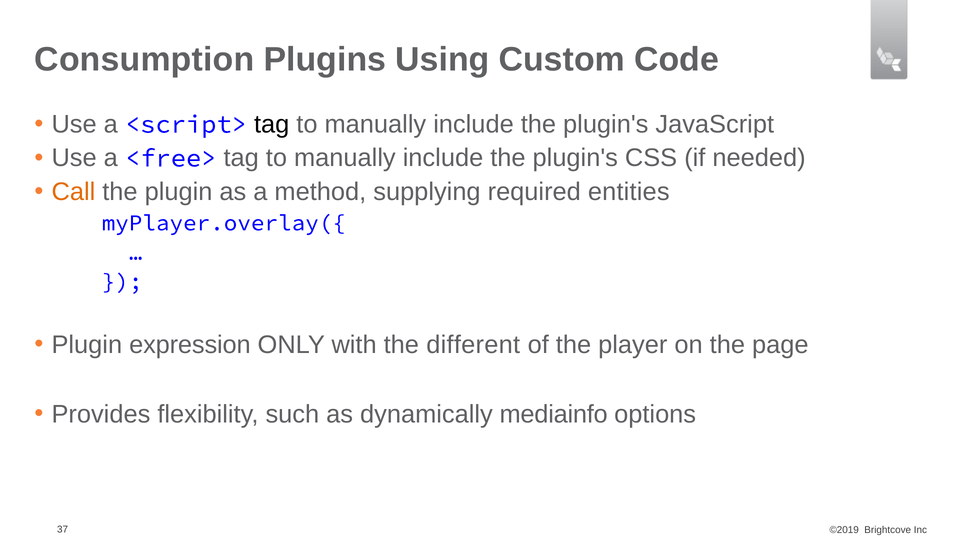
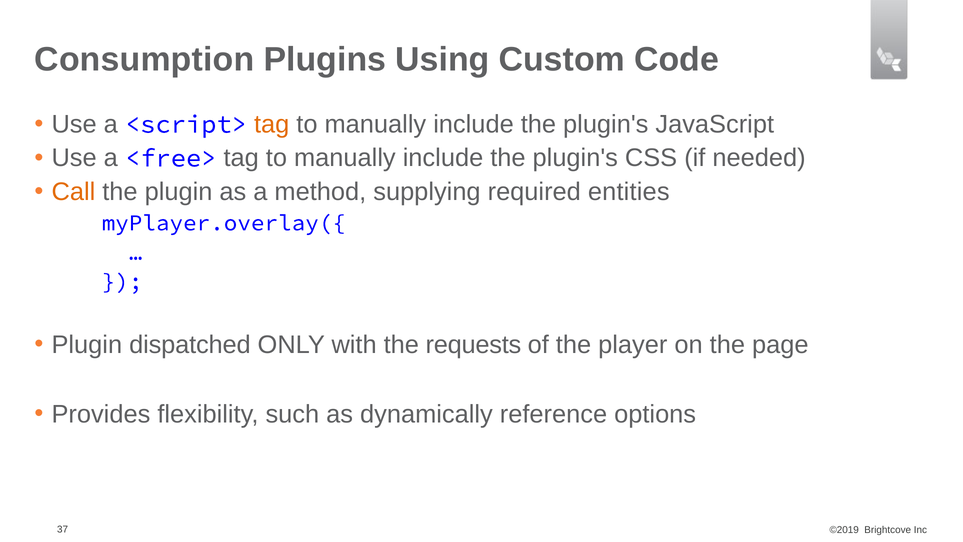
tag colour: black -> orange (272, 124)
expression: expression -> dispatched (190, 344)
different: different -> requests (473, 344)
mediainfo: mediainfo -> reference (554, 414)
